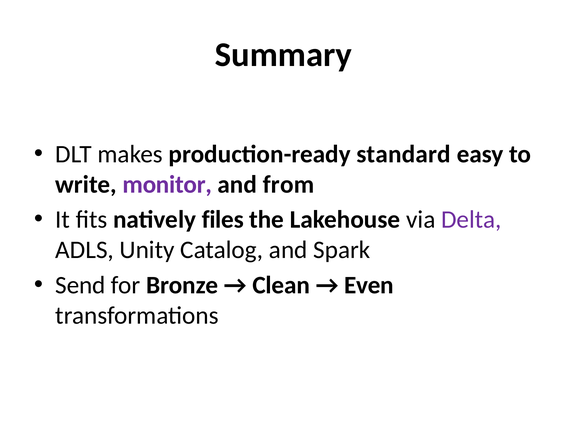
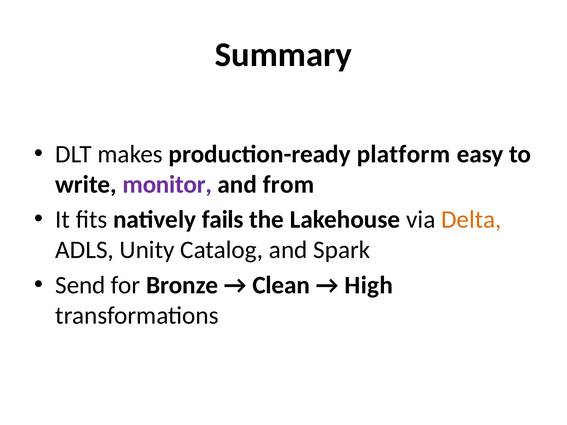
standard: standard -> platform (404, 154)
files: files -> fails (223, 220)
Delta colour: purple -> orange (471, 220)
Even: Even -> High (369, 285)
